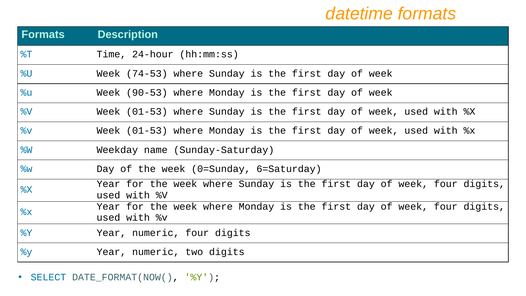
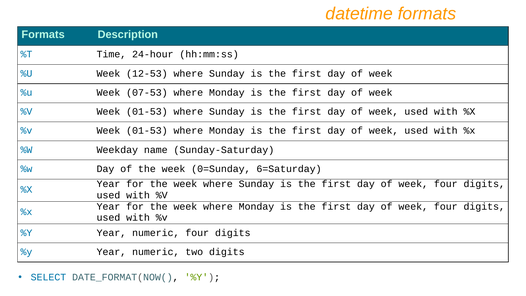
74-53: 74-53 -> 12-53 (147, 73)
90-53: 90-53 -> 07-53 (147, 93)
